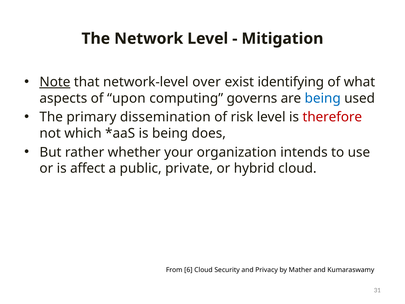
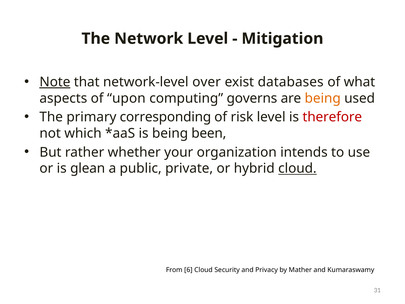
identifying: identifying -> databases (291, 82)
being colour: blue -> orange (323, 98)
dissemination: dissemination -> corresponding (165, 117)
does: does -> been (209, 133)
affect: affect -> glean (88, 168)
cloud underline: none -> present (297, 168)
